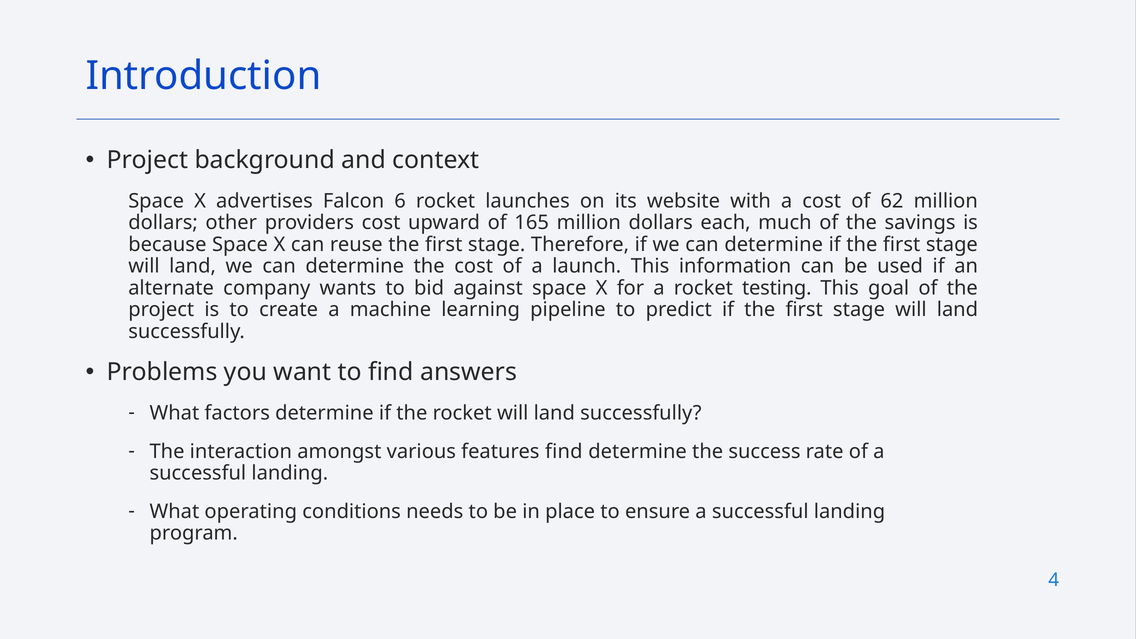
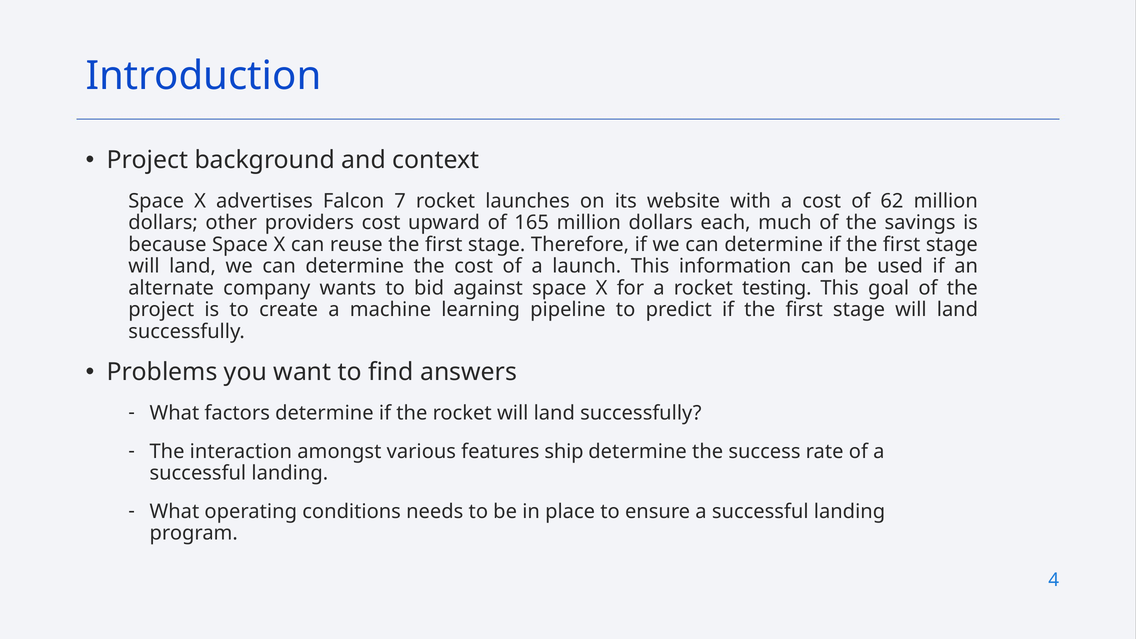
6: 6 -> 7 (400, 201)
features find: find -> ship (564, 451)
